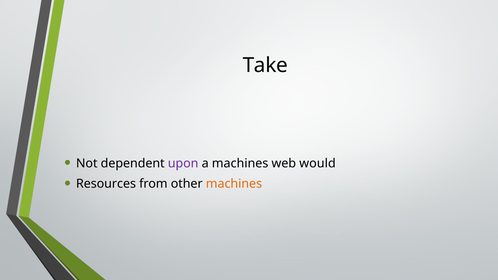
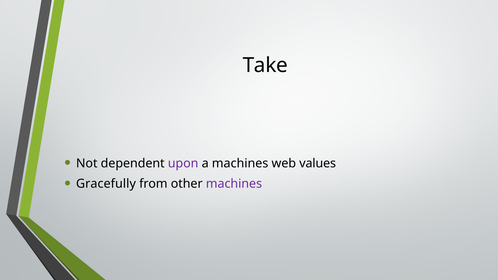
would: would -> values (318, 163)
Resources: Resources -> Gracefully (106, 184)
machines colour: orange -> purple (234, 184)
